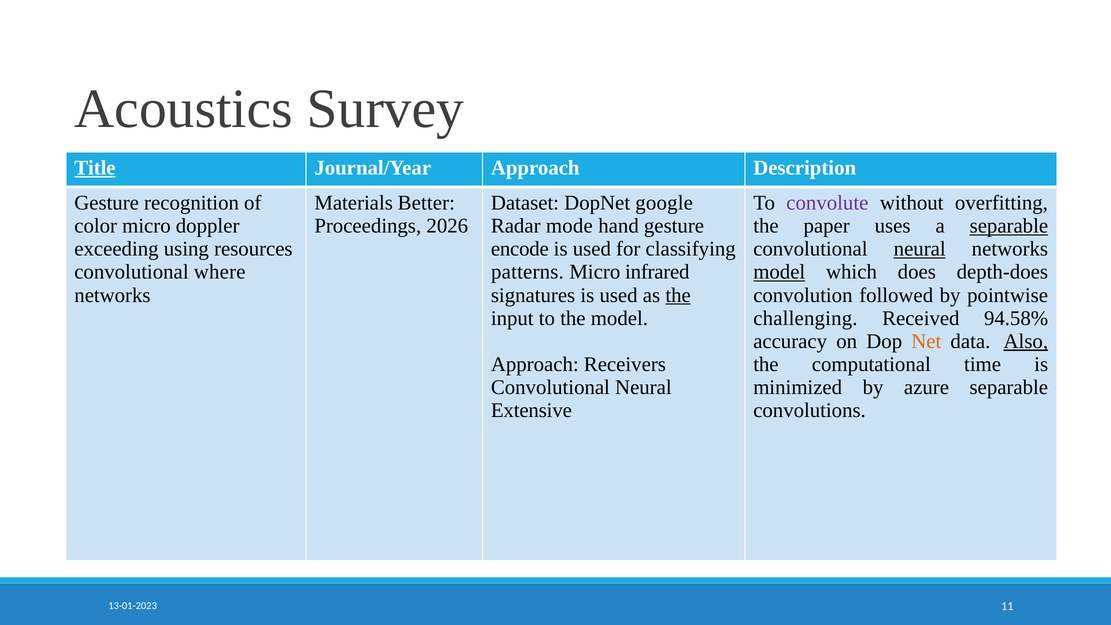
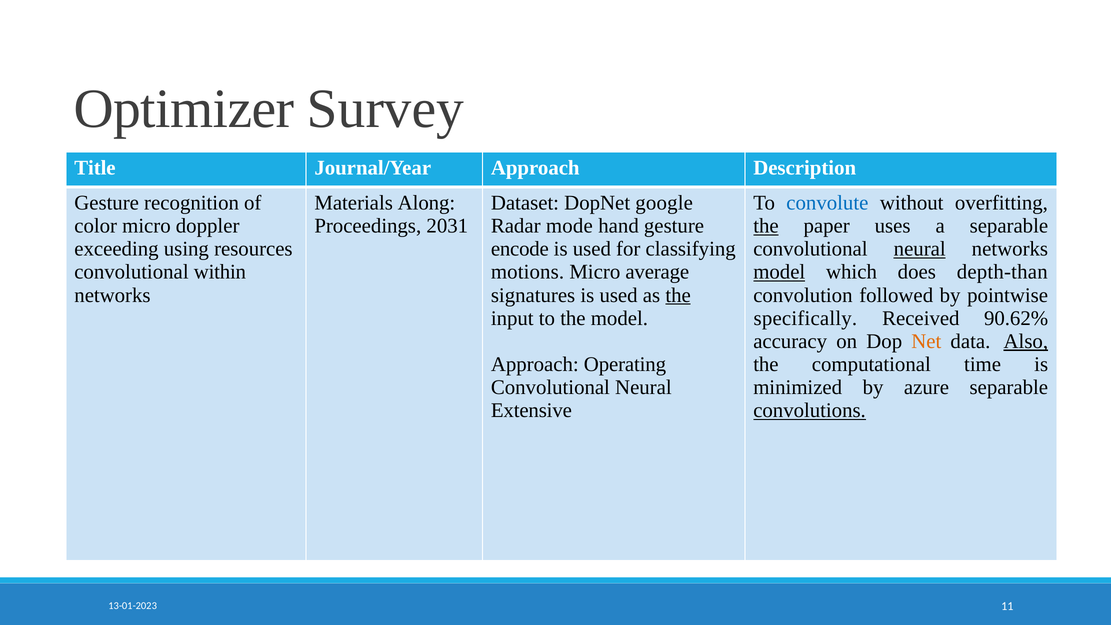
Acoustics: Acoustics -> Optimizer (184, 109)
Title underline: present -> none (95, 168)
Better: Better -> Along (426, 203)
convolute colour: purple -> blue (827, 203)
2026: 2026 -> 2031 (447, 226)
the underline: none -> present (766, 226)
separable underline: present -> none (1009, 226)
where: where -> within (220, 272)
patterns: patterns -> motions (528, 272)
infrared: infrared -> average (657, 272)
depth-does: depth-does -> depth-than (1002, 272)
challenging: challenging -> specifically (805, 318)
94.58%: 94.58% -> 90.62% (1016, 318)
Receivers: Receivers -> Operating (625, 364)
convolutions underline: none -> present (810, 410)
